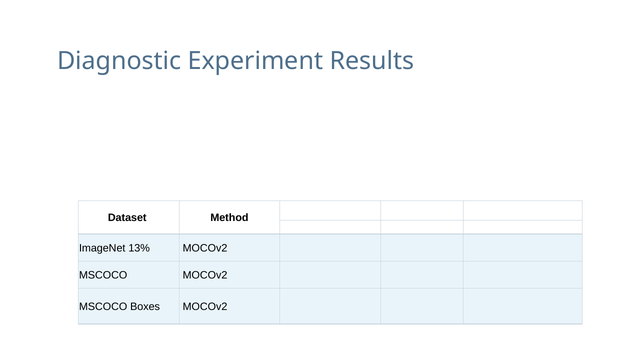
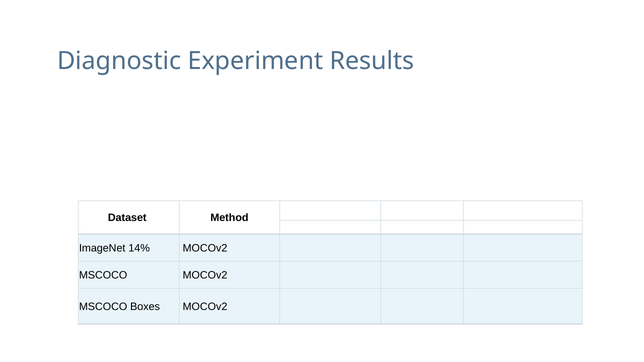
13%: 13% -> 14% (139, 248)
